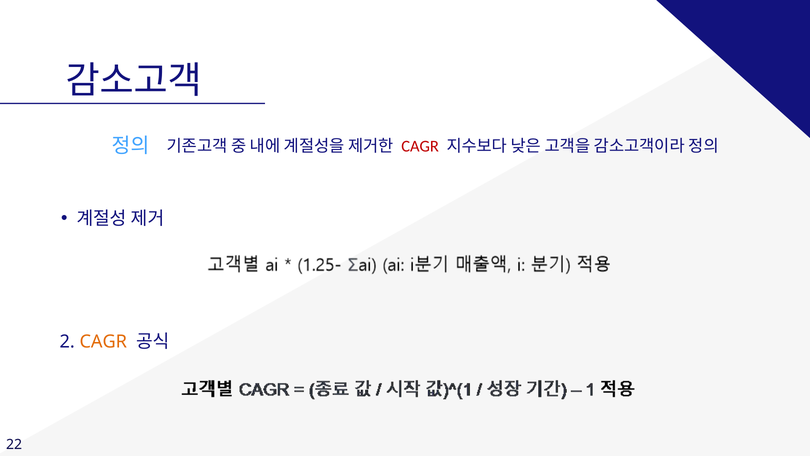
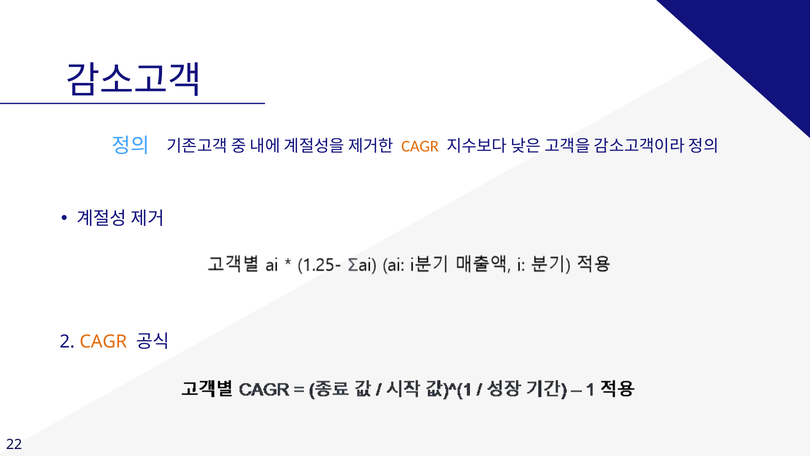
CAGR colour: red -> orange (420, 146)
